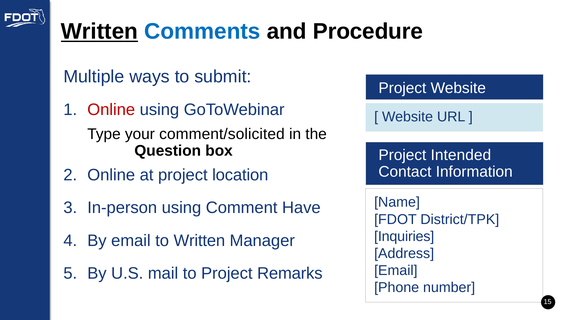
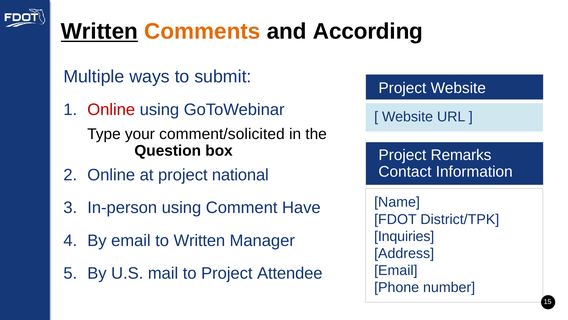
Comments colour: blue -> orange (202, 31)
Procedure: Procedure -> According (368, 31)
Intended: Intended -> Remarks (461, 155)
location: location -> national (240, 175)
Remarks: Remarks -> Attendee (290, 273)
